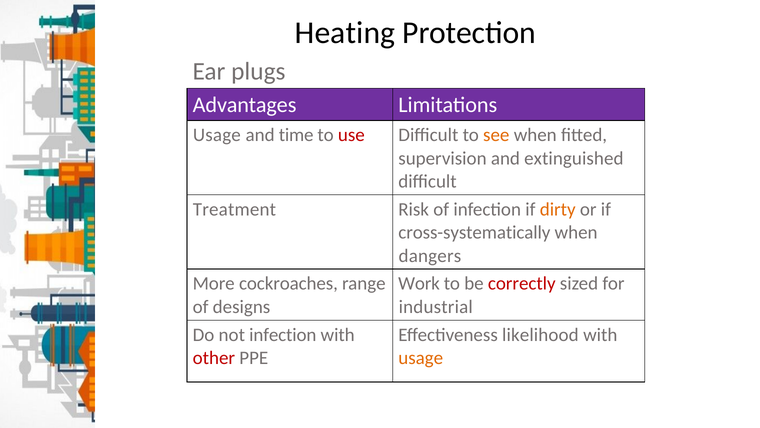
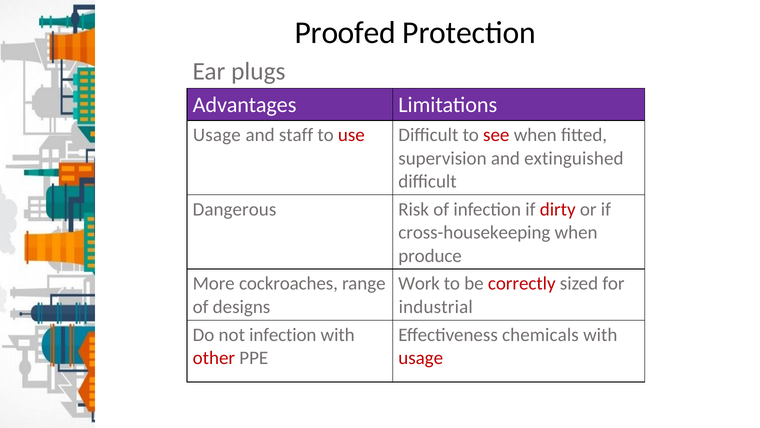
Heating: Heating -> Proofed (345, 33)
time: time -> staff (296, 135)
see colour: orange -> red (496, 135)
Treatment: Treatment -> Dangerous (235, 209)
dirty colour: orange -> red (558, 209)
cross-systematically: cross-systematically -> cross-housekeeping (474, 232)
dangers: dangers -> produce (430, 255)
likelihood: likelihood -> chemicals (540, 335)
usage colour: orange -> red (421, 358)
